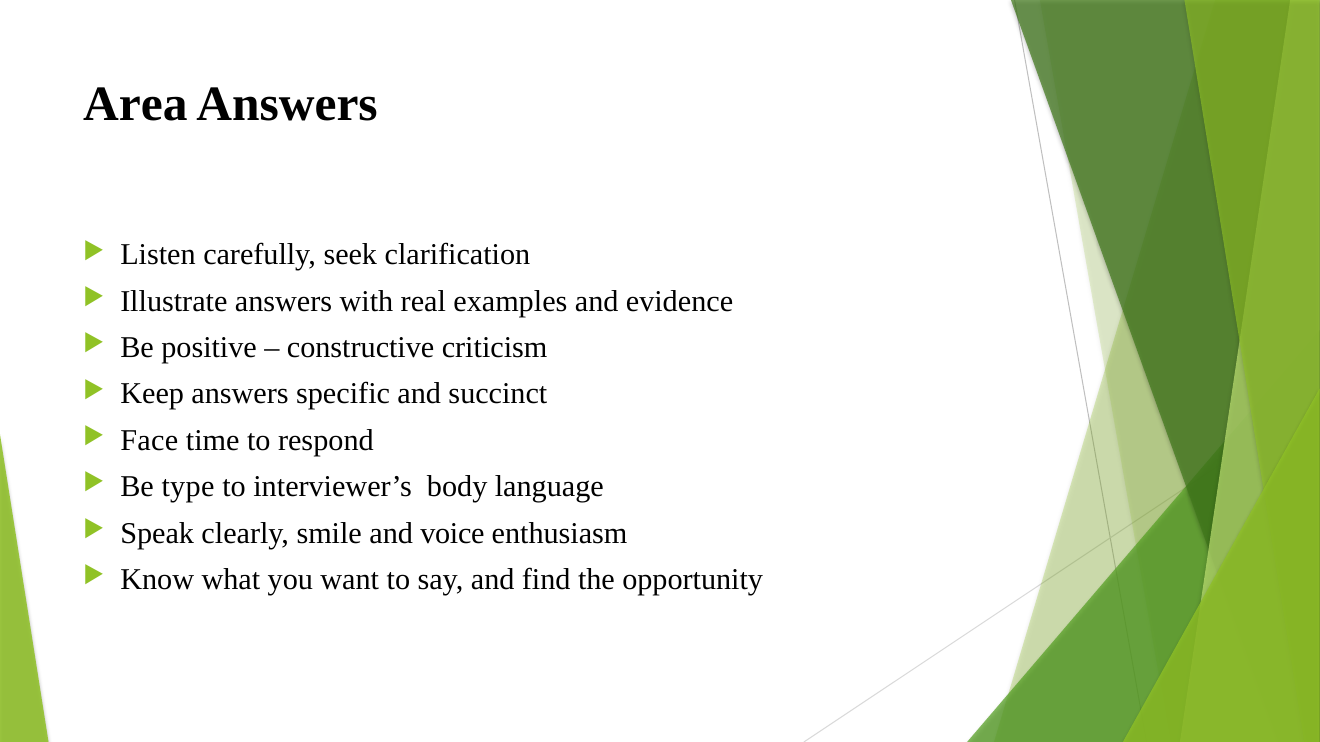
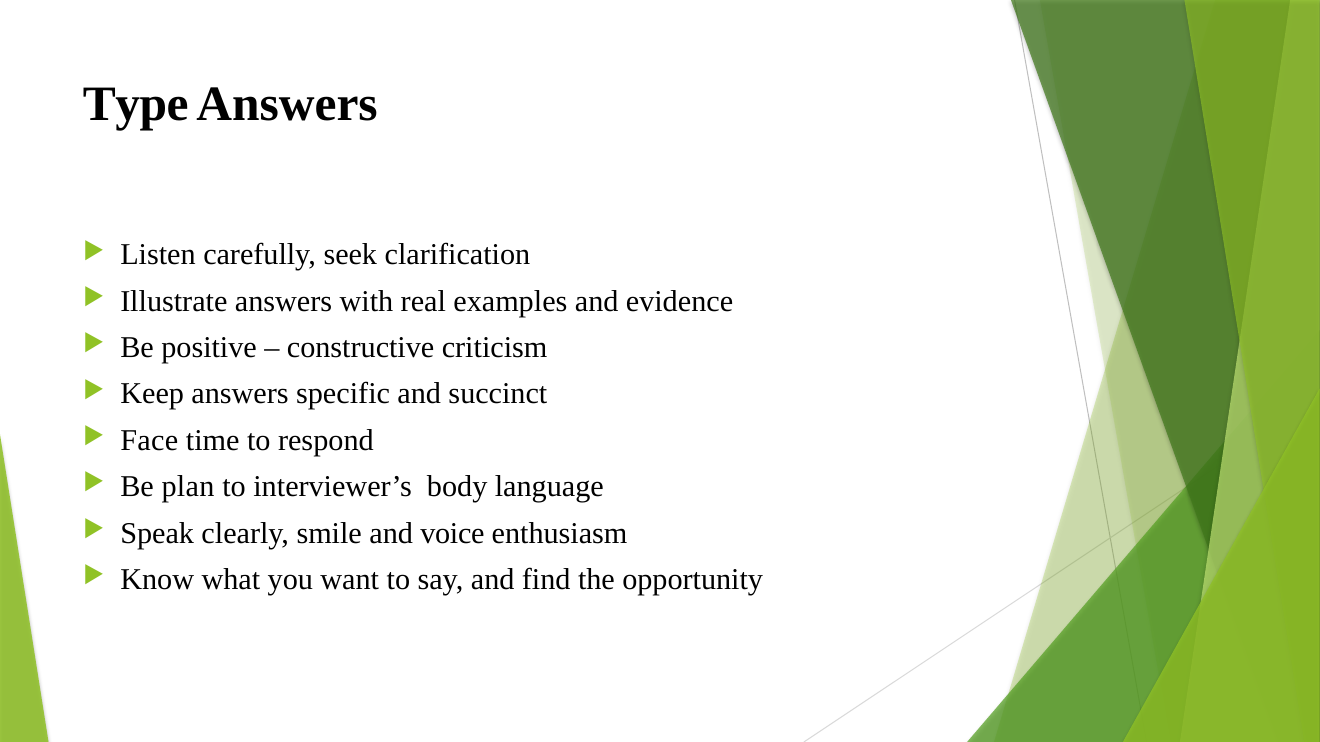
Area: Area -> Type (136, 104)
type: type -> plan (188, 487)
